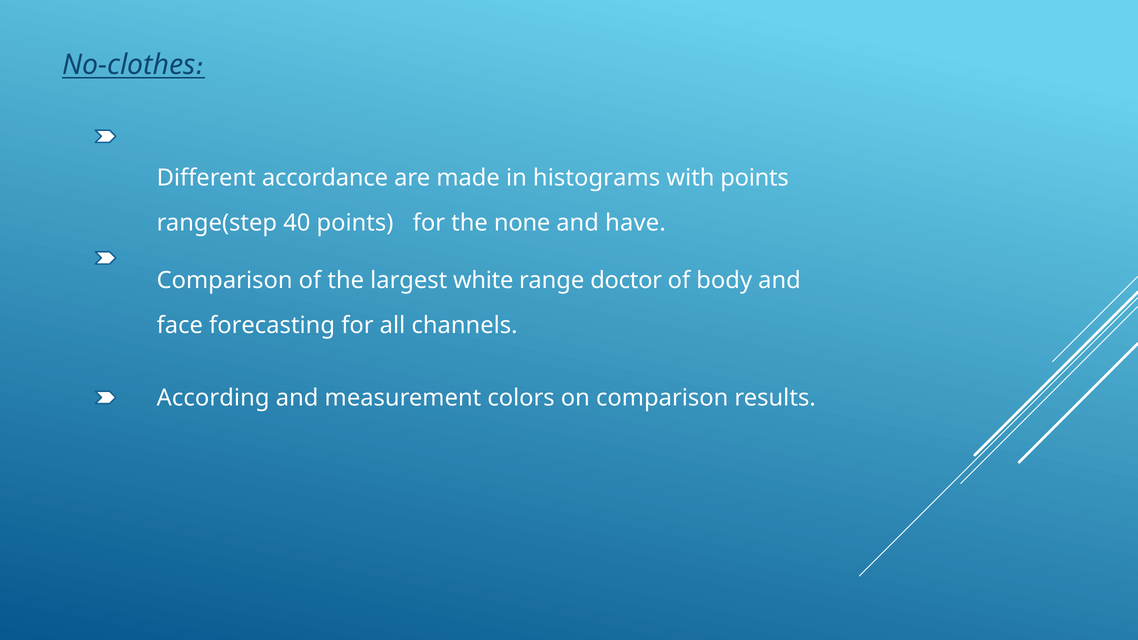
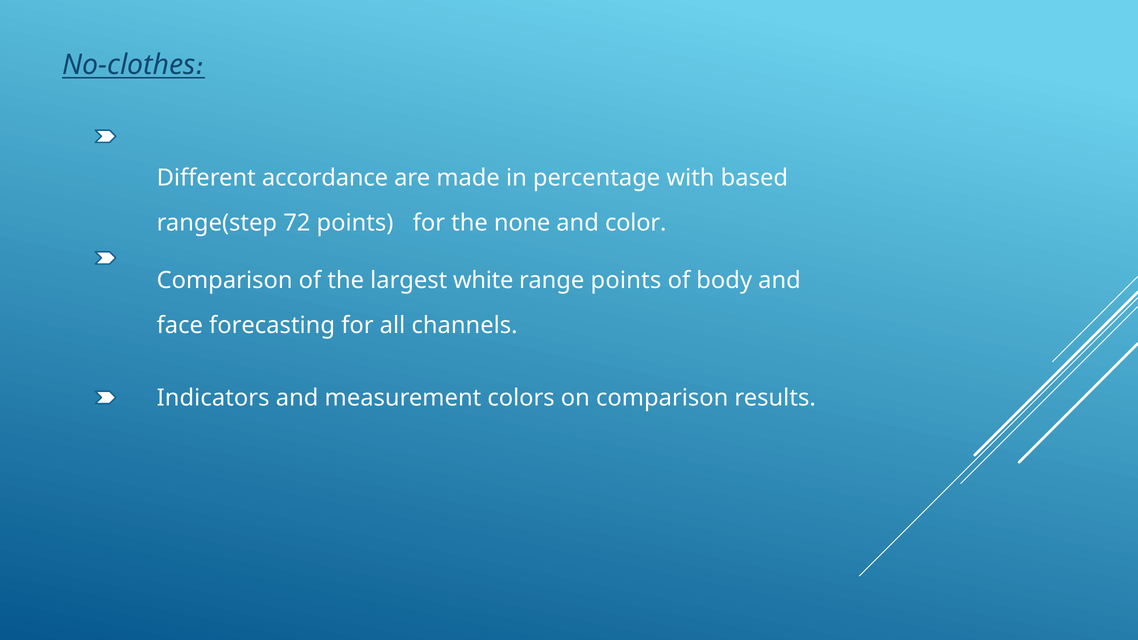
histograms: histograms -> percentage (597, 178)
with points: points -> based (754, 178)
40: 40 -> 72 (297, 223)
have: have -> color (636, 223)
range doctor: doctor -> points (626, 280)
According: According -> Indicators (213, 398)
